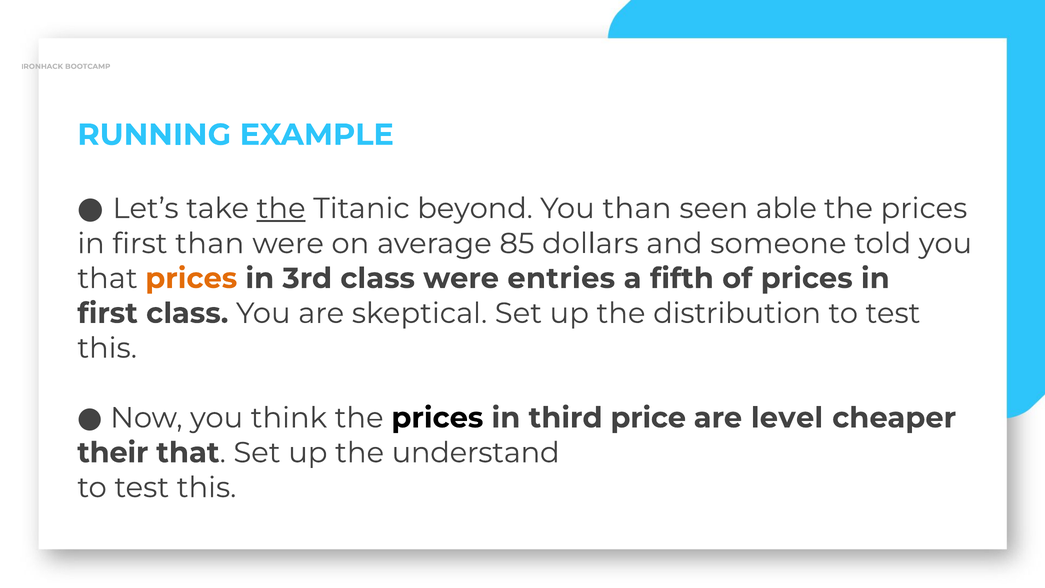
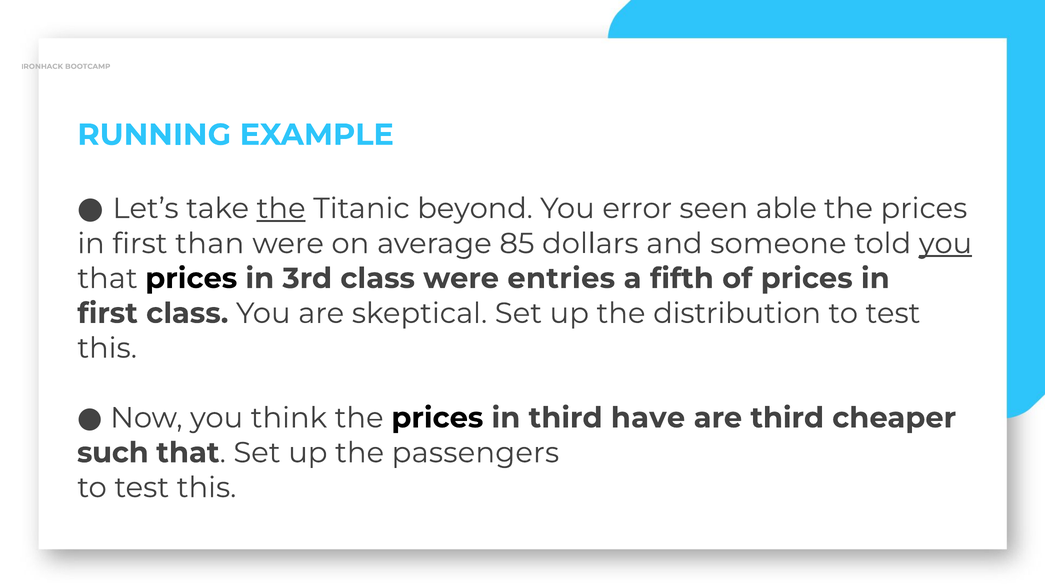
You than: than -> error (637, 208)
you underline: none -> present (945, 244)
prices colour: orange -> black (191, 278)
price: price -> have (648, 418)
are level: level -> third (787, 418)
their: their -> such (113, 453)
understand: understand -> passengers (475, 453)
